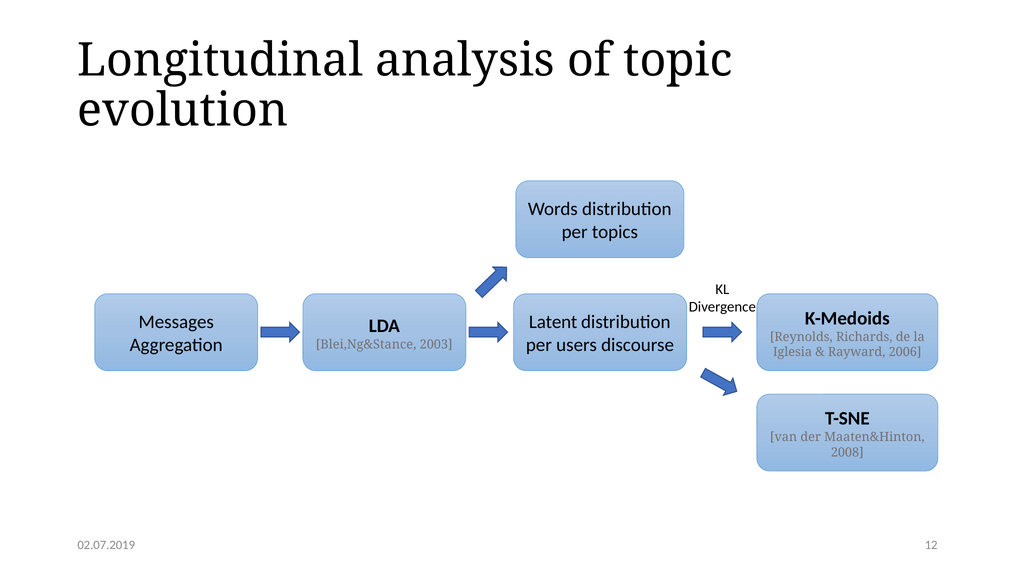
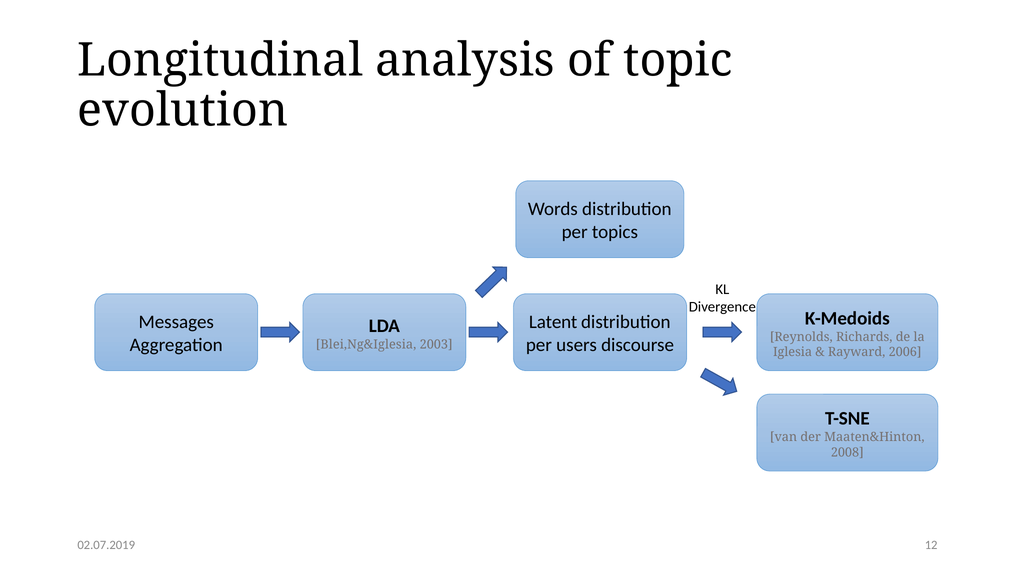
Blei,Ng&Stance: Blei,Ng&Stance -> Blei,Ng&Iglesia (366, 344)
